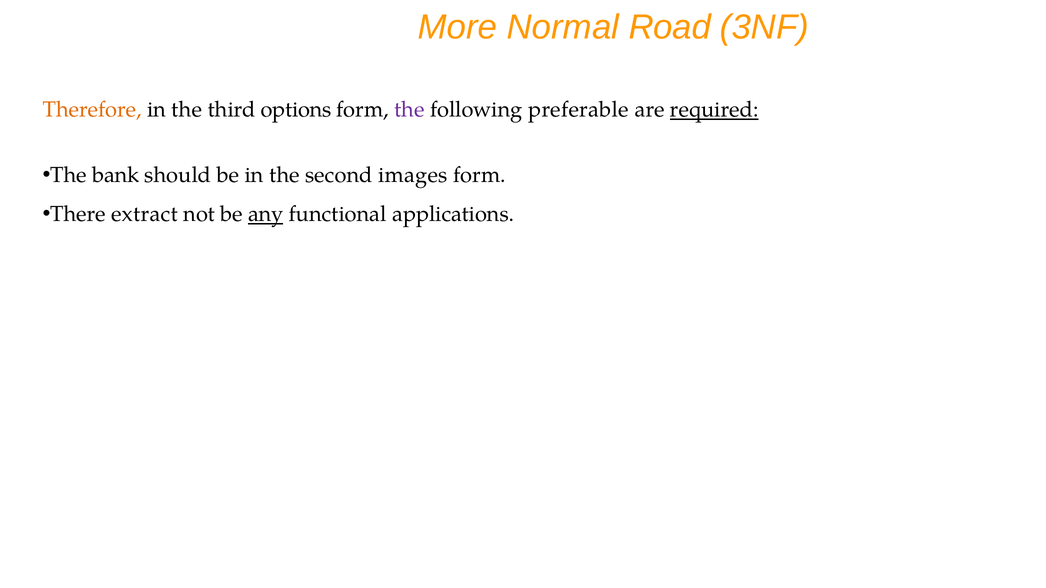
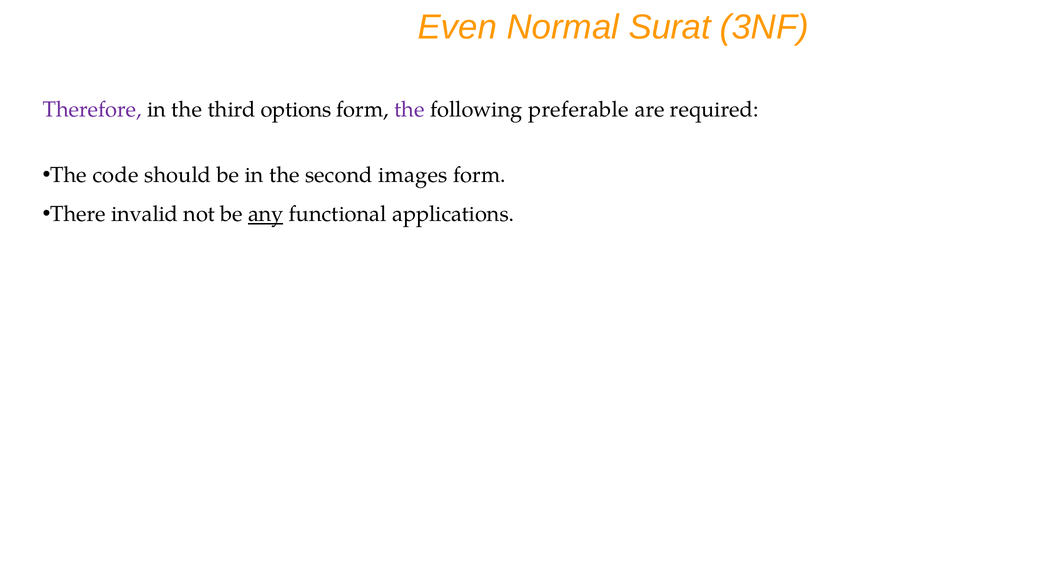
More: More -> Even (457, 27)
Road: Road -> Surat (670, 27)
Therefore colour: orange -> purple (92, 110)
required underline: present -> none (714, 110)
bank: bank -> code (116, 175)
extract: extract -> invalid (145, 214)
